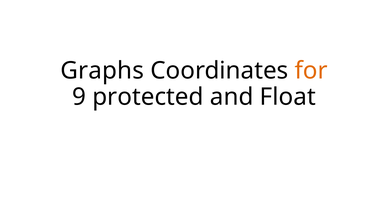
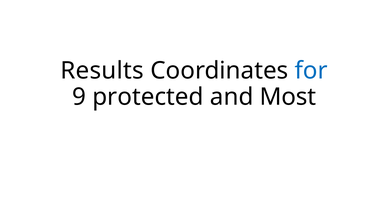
Graphs: Graphs -> Results (102, 71)
for colour: orange -> blue (311, 71)
Float: Float -> Most (288, 97)
